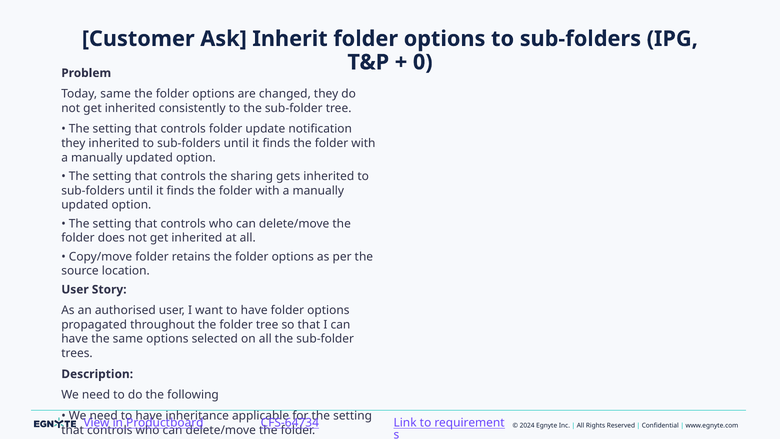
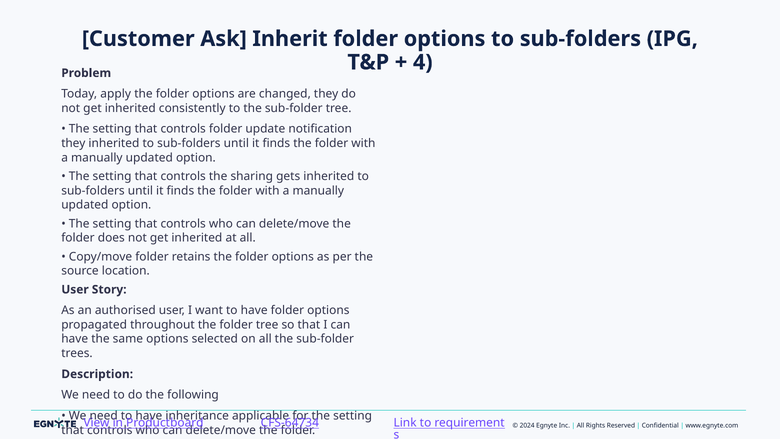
0: 0 -> 4 (423, 62)
Today same: same -> apply (116, 94)
